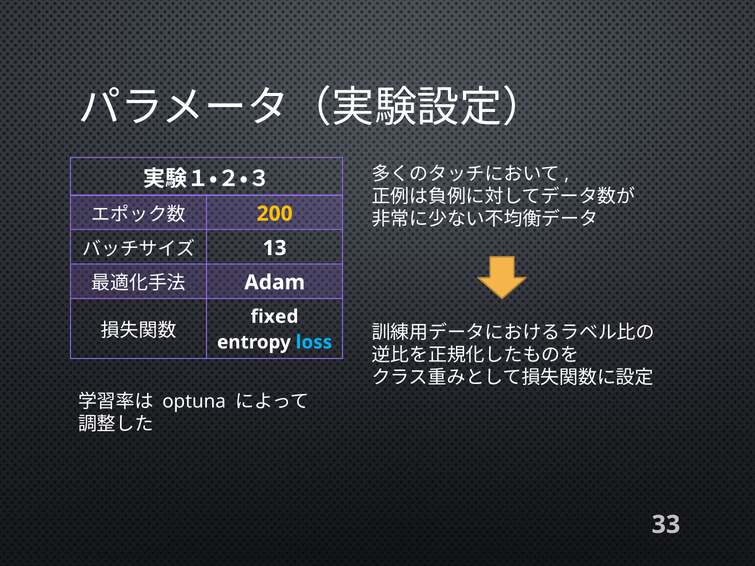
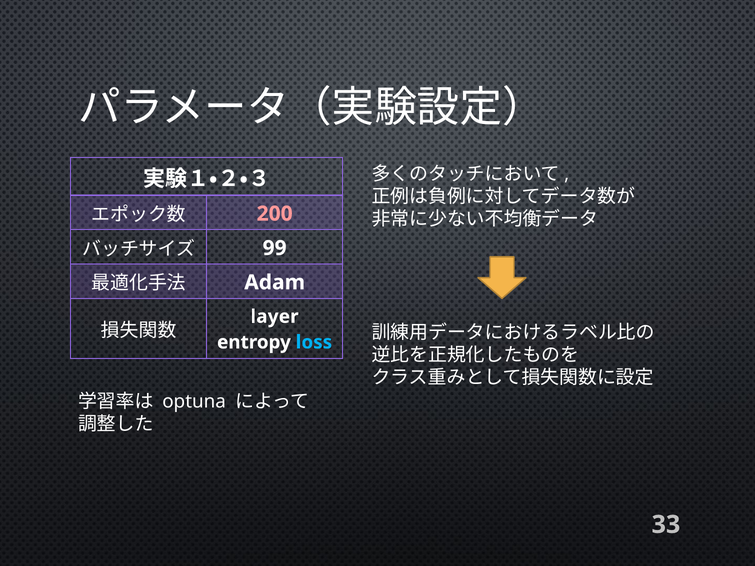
200 colour: yellow -> pink (275, 214)
13: 13 -> 99 (275, 248)
fixed: fixed -> layer (275, 317)
